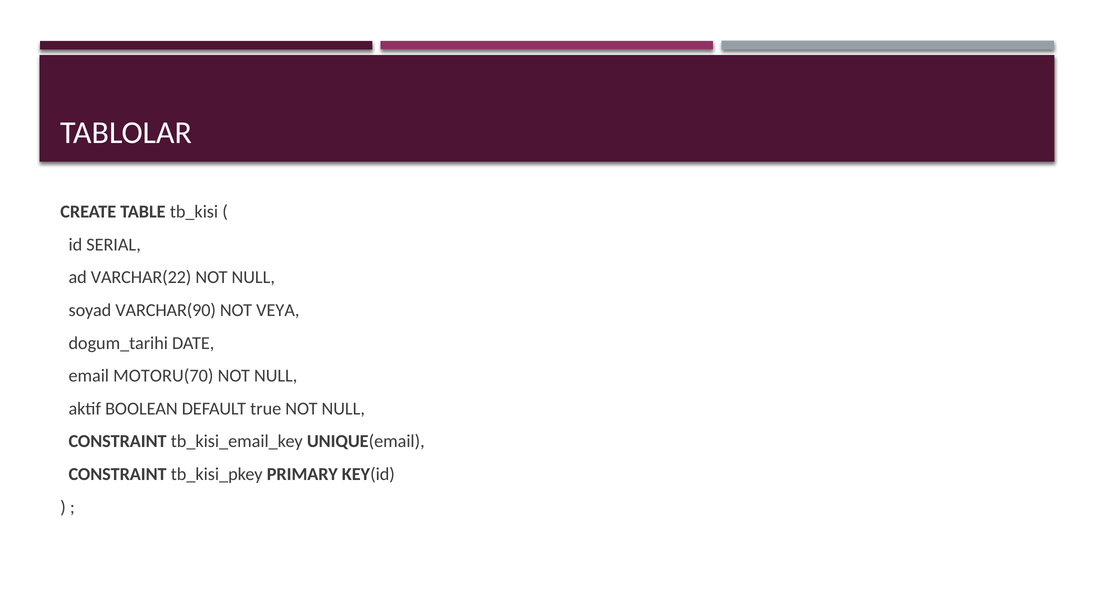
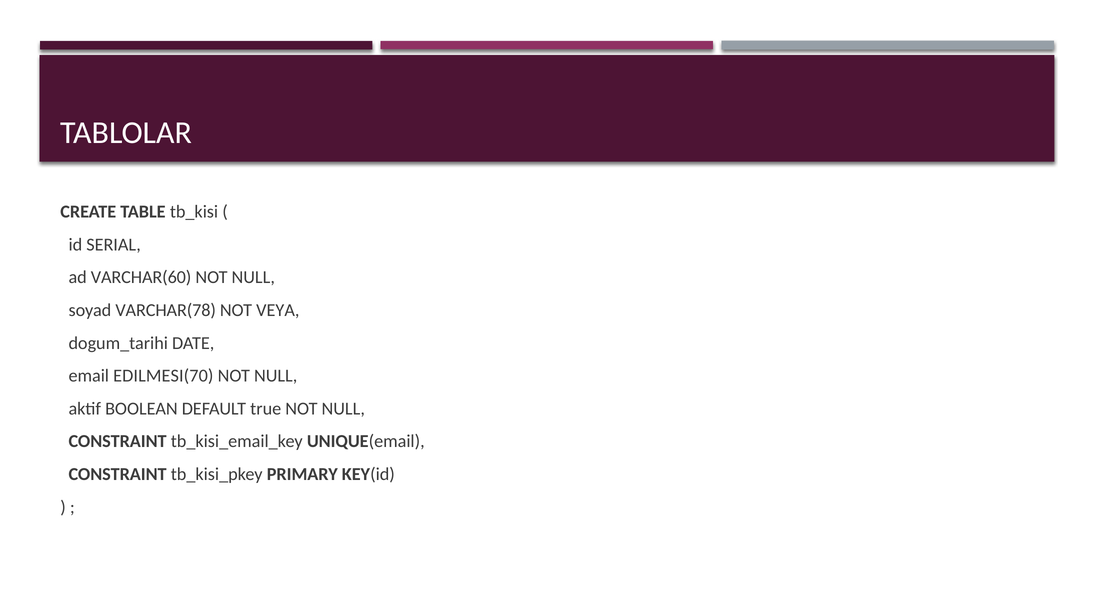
VARCHAR(22: VARCHAR(22 -> VARCHAR(60 (141, 278)
VARCHAR(90: VARCHAR(90 -> VARCHAR(78 (166, 310)
MOTORU(70: MOTORU(70 -> EDILMESI(70 (163, 376)
